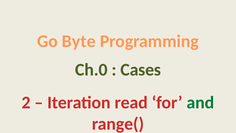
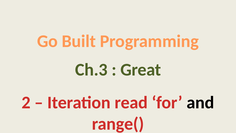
Byte: Byte -> Built (79, 41)
Ch.0: Ch.0 -> Ch.3 (91, 70)
Cases: Cases -> Great (141, 70)
and colour: green -> black (200, 102)
